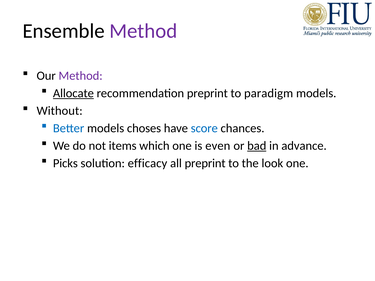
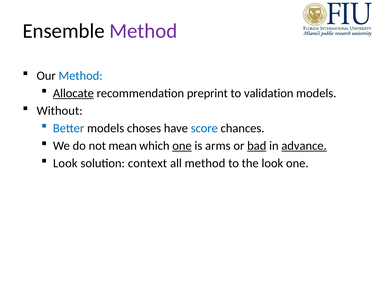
Method colour: purple -> blue (81, 76)
paradigm: paradigm -> validation (269, 93)
items: items -> mean (123, 146)
one underline: none -> present (182, 146)
even: even -> arms (218, 146)
advance underline: none -> present (304, 146)
Picks: Picks -> Look (65, 163)
efficacy: efficacy -> context (147, 163)
all preprint: preprint -> method (205, 163)
